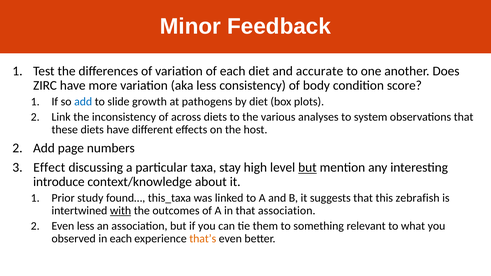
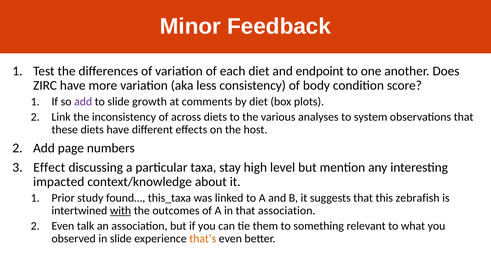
accurate: accurate -> endpoint (320, 71)
add colour: blue -> purple (83, 102)
pathogens: pathogens -> comments (207, 102)
but underline: present -> none (307, 168)
introduce: introduce -> impacted (59, 182)
Even less: less -> talk (86, 226)
in each: each -> slide (121, 239)
